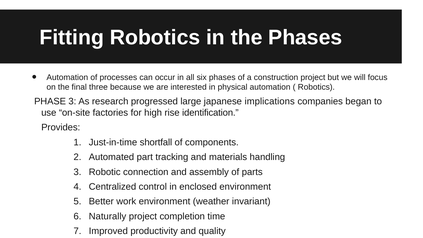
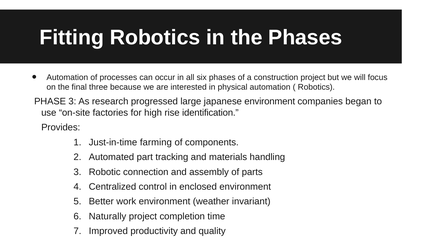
japanese implications: implications -> environment (270, 101)
shortfall: shortfall -> farming (156, 142)
